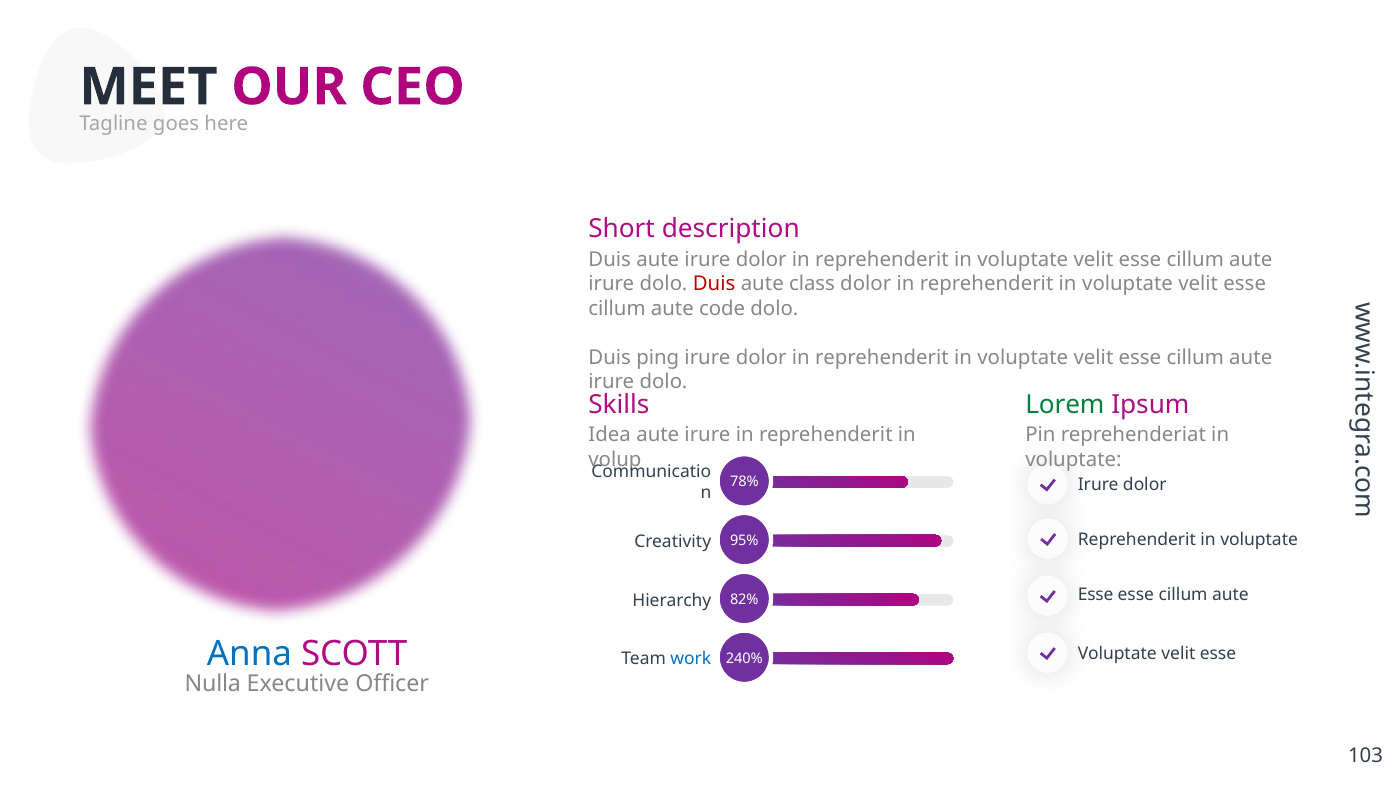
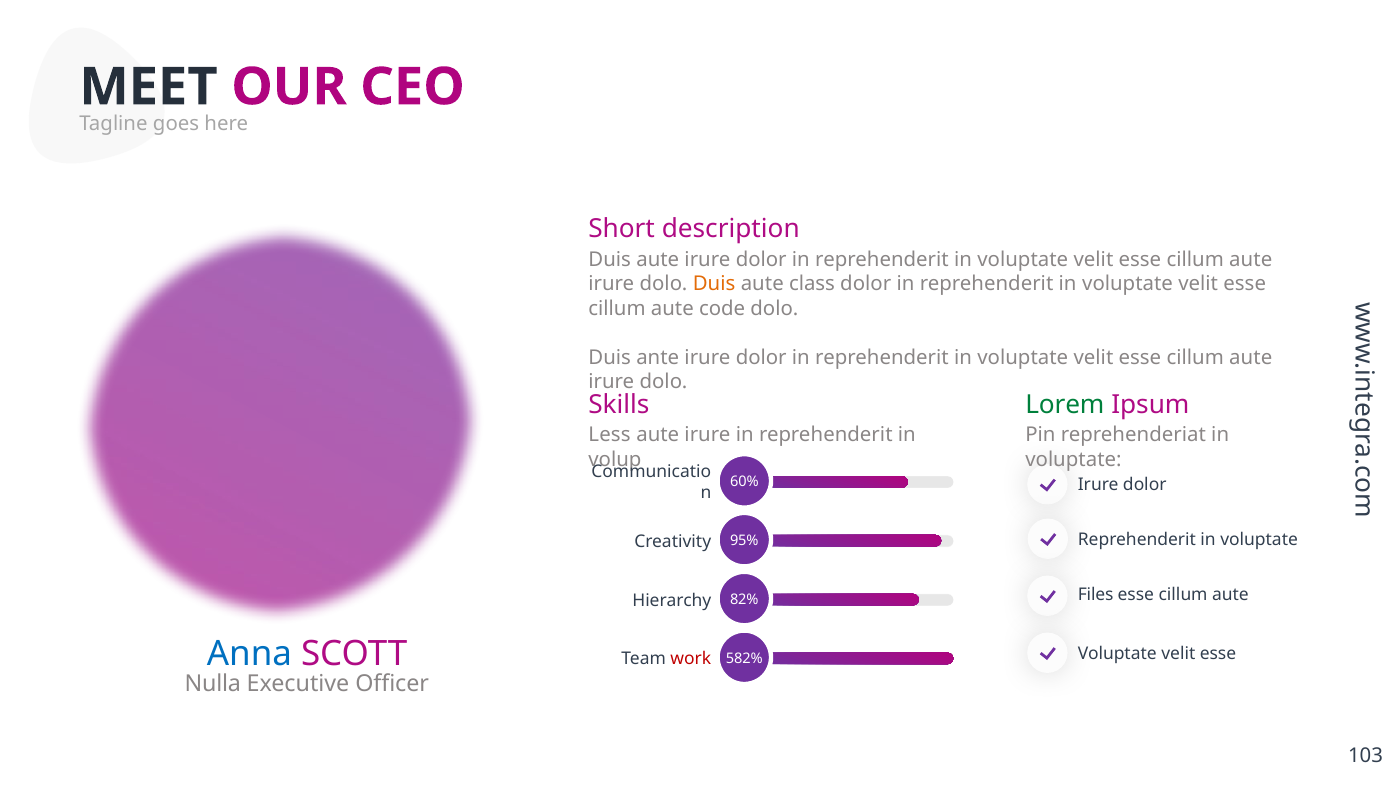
Duis colour: red -> orange (714, 284)
ping: ping -> ante (658, 358)
Idea: Idea -> Less (610, 435)
78%: 78% -> 60% (744, 482)
Esse: Esse -> Files (1096, 595)
work colour: blue -> red (691, 659)
240%: 240% -> 582% (744, 659)
